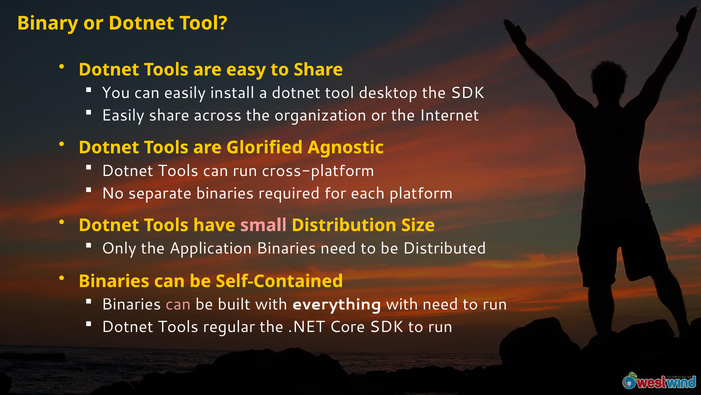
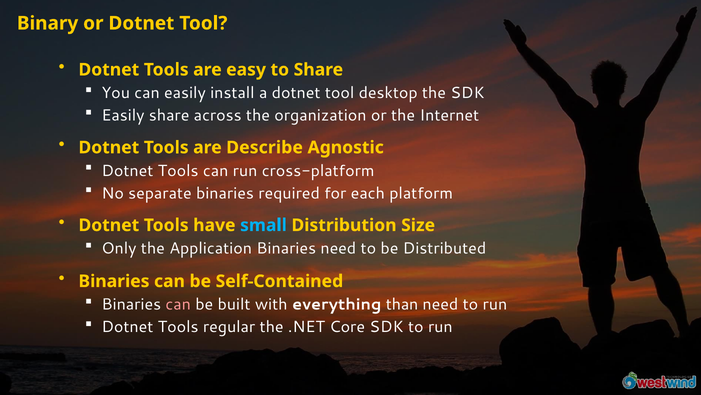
Glorified: Glorified -> Describe (265, 147)
small colour: pink -> light blue (263, 225)
everything with: with -> than (402, 304)
